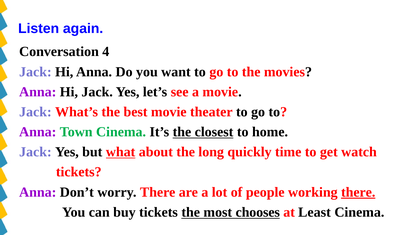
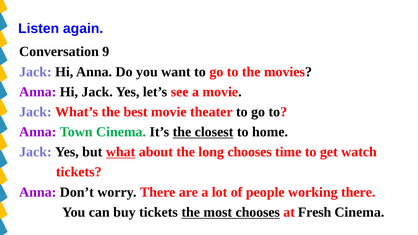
4: 4 -> 9 (106, 52)
long quickly: quickly -> chooses (250, 152)
there underline: present -> none (358, 192)
Least: Least -> Fresh (315, 212)
